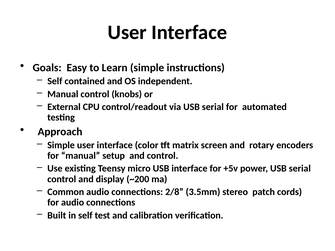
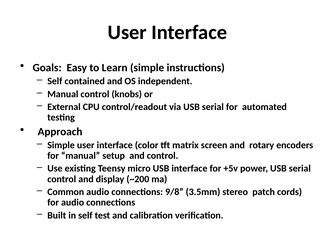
2/8: 2/8 -> 9/8 (174, 192)
